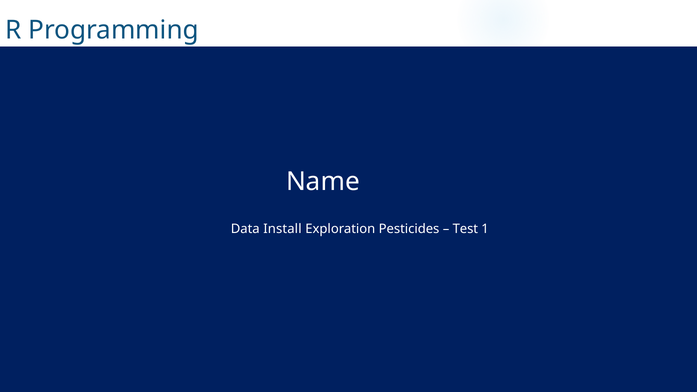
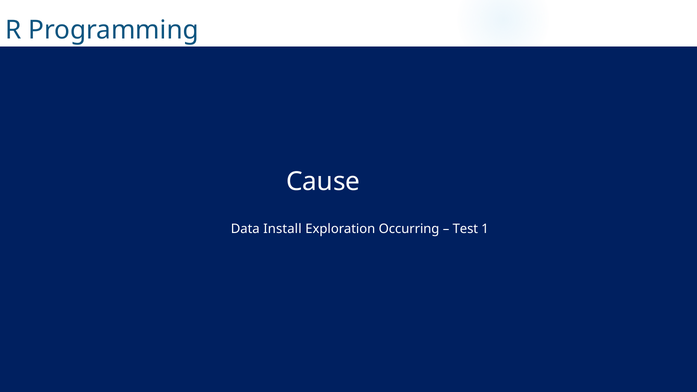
Name: Name -> Cause (323, 182)
Pesticides: Pesticides -> Occurring (409, 229)
